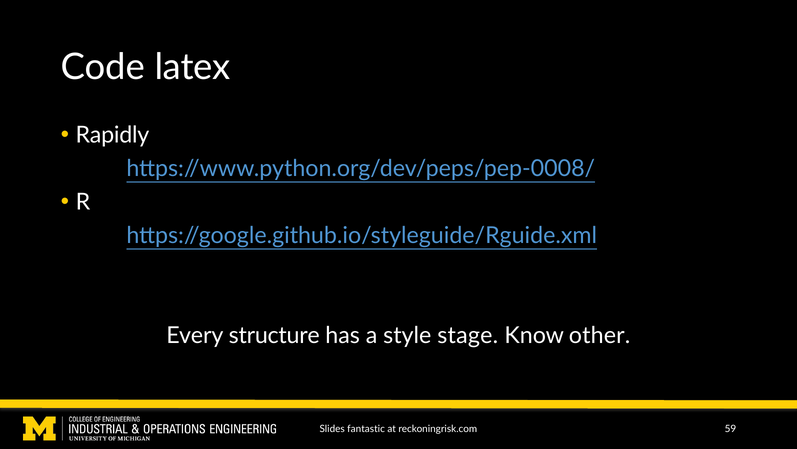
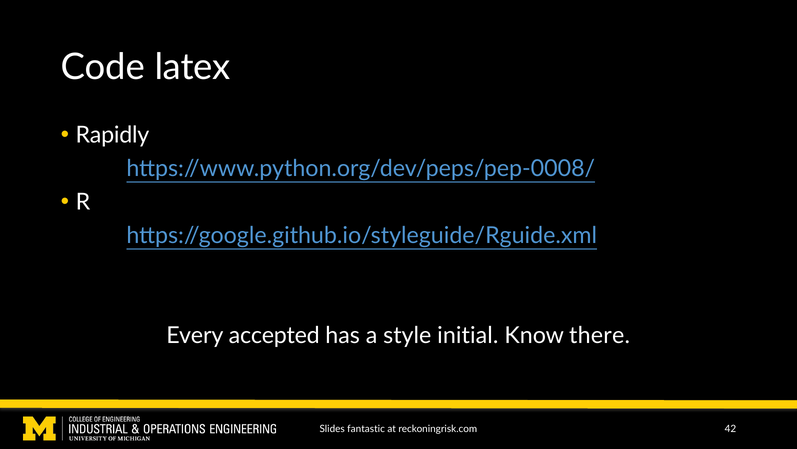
structure: structure -> accepted (274, 335)
stage: stage -> initial (468, 335)
other: other -> there (600, 335)
59: 59 -> 42 (730, 428)
